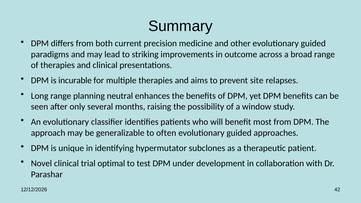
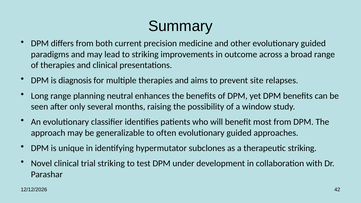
incurable: incurable -> diagnosis (75, 81)
therapeutic patient: patient -> striking (302, 148)
trial optimal: optimal -> striking (111, 164)
